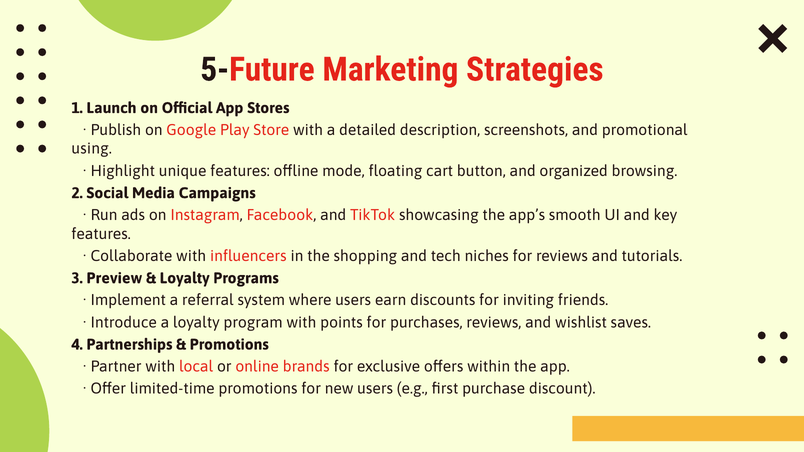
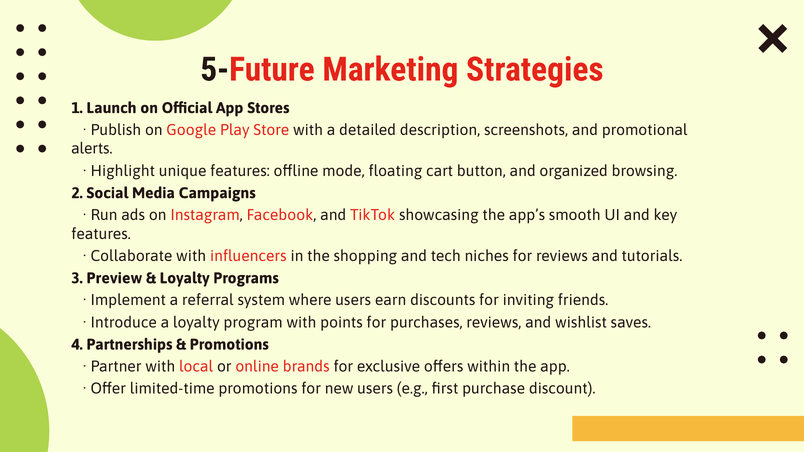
using: using -> alerts (92, 149)
